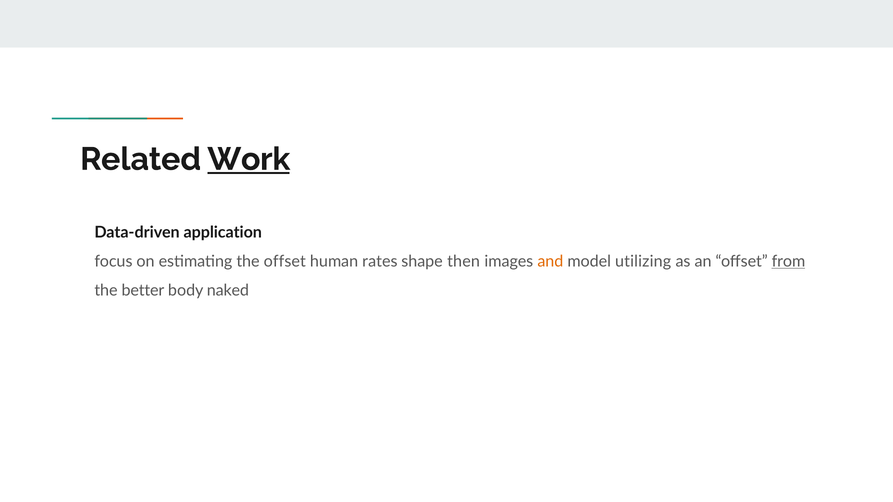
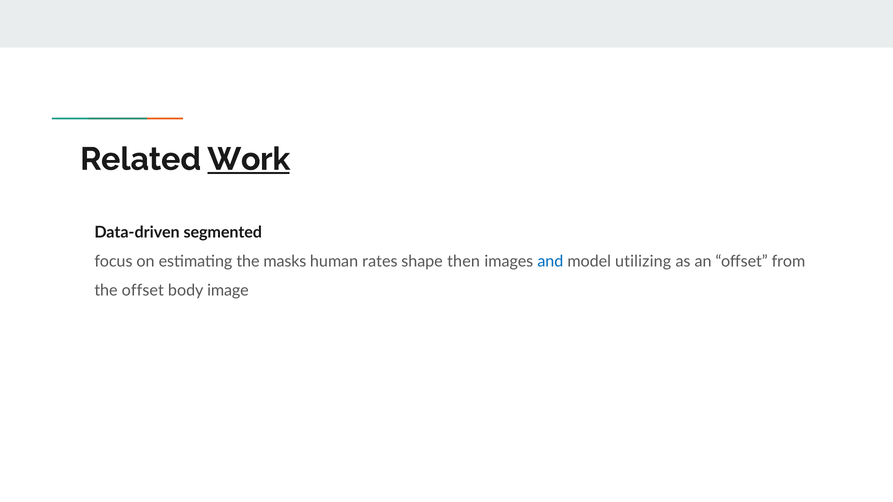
application: application -> segmented (223, 232)
the offset: offset -> masks (285, 261)
and colour: orange -> blue (550, 261)
from underline: present -> none (788, 261)
the better: better -> offset (143, 291)
naked: naked -> image (228, 291)
